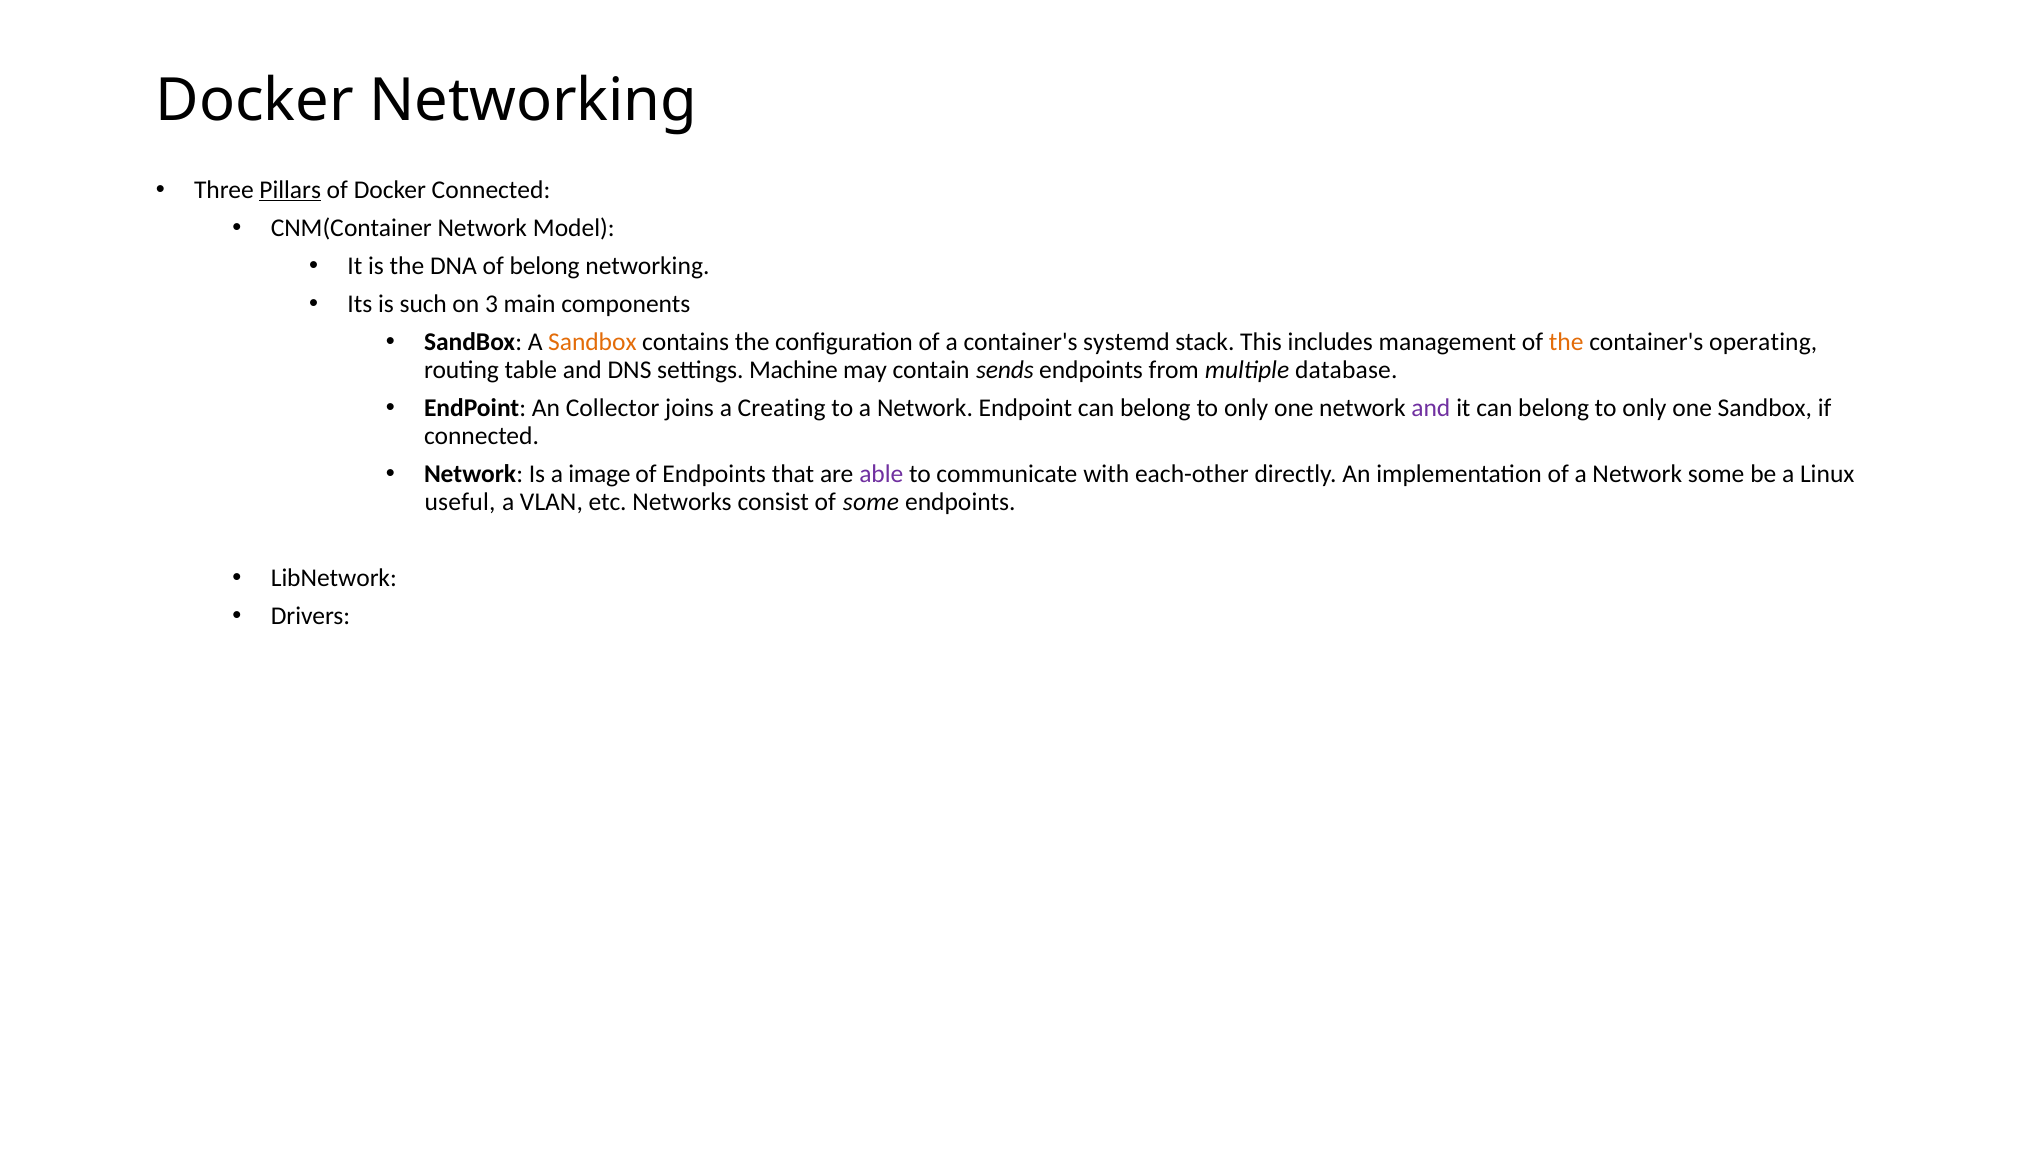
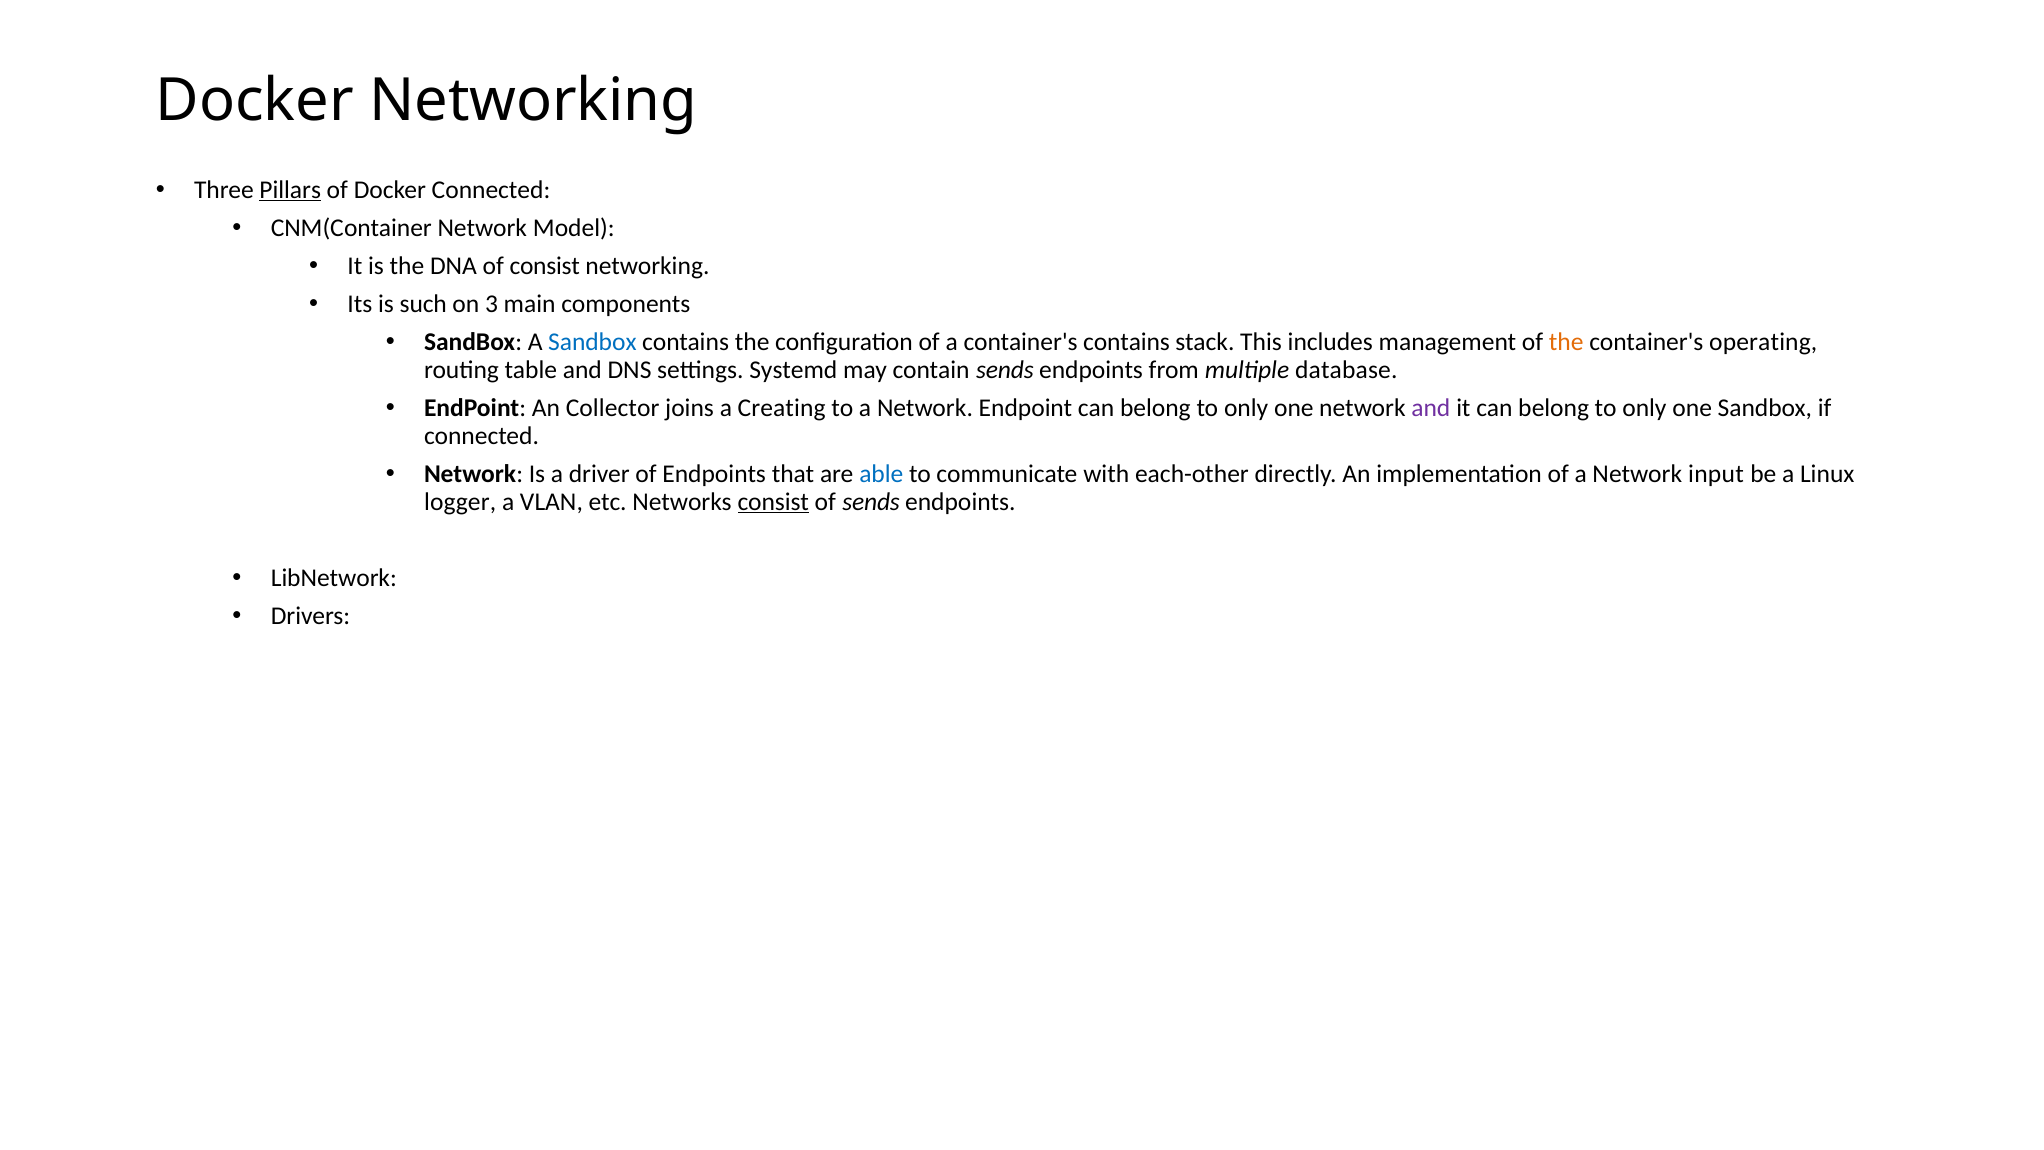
of belong: belong -> consist (545, 266)
Sandbox colour: orange -> blue (592, 342)
container's systemd: systemd -> contains (1127, 342)
Machine: Machine -> Systemd (793, 370)
image: image -> driver (599, 474)
able colour: purple -> blue (881, 474)
Network some: some -> input (1716, 474)
useful: useful -> logger (460, 502)
consist underline: none -> present (773, 502)
of some: some -> sends (871, 502)
